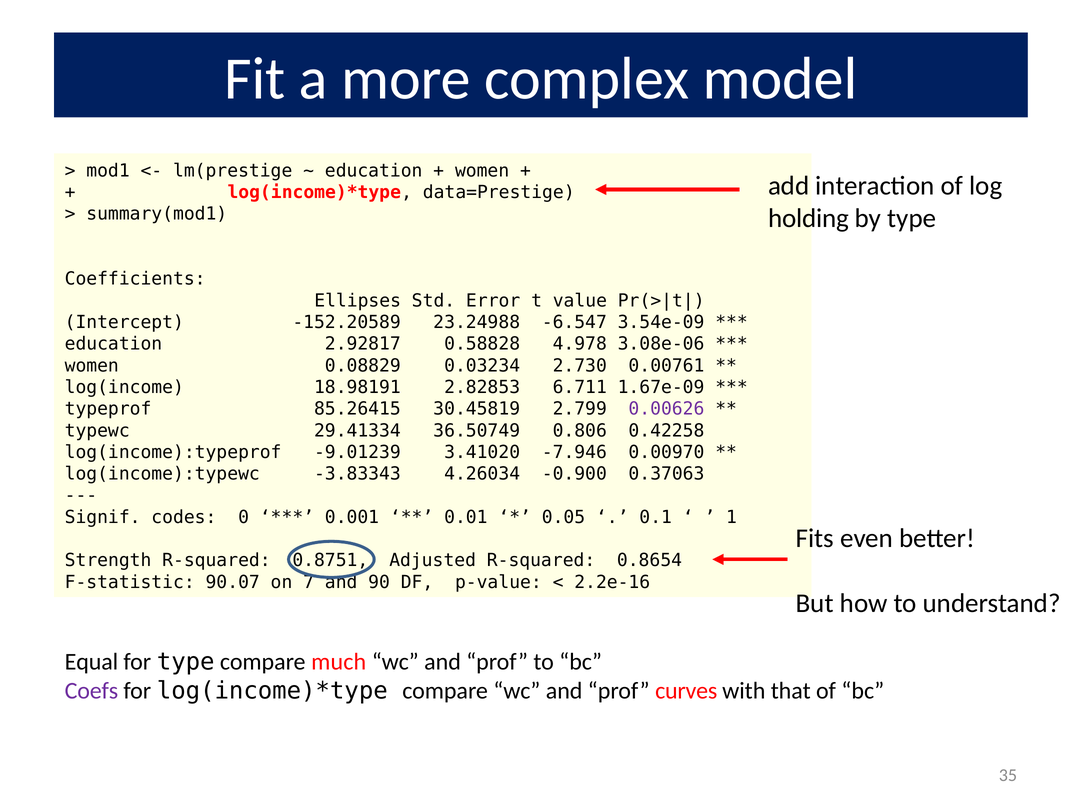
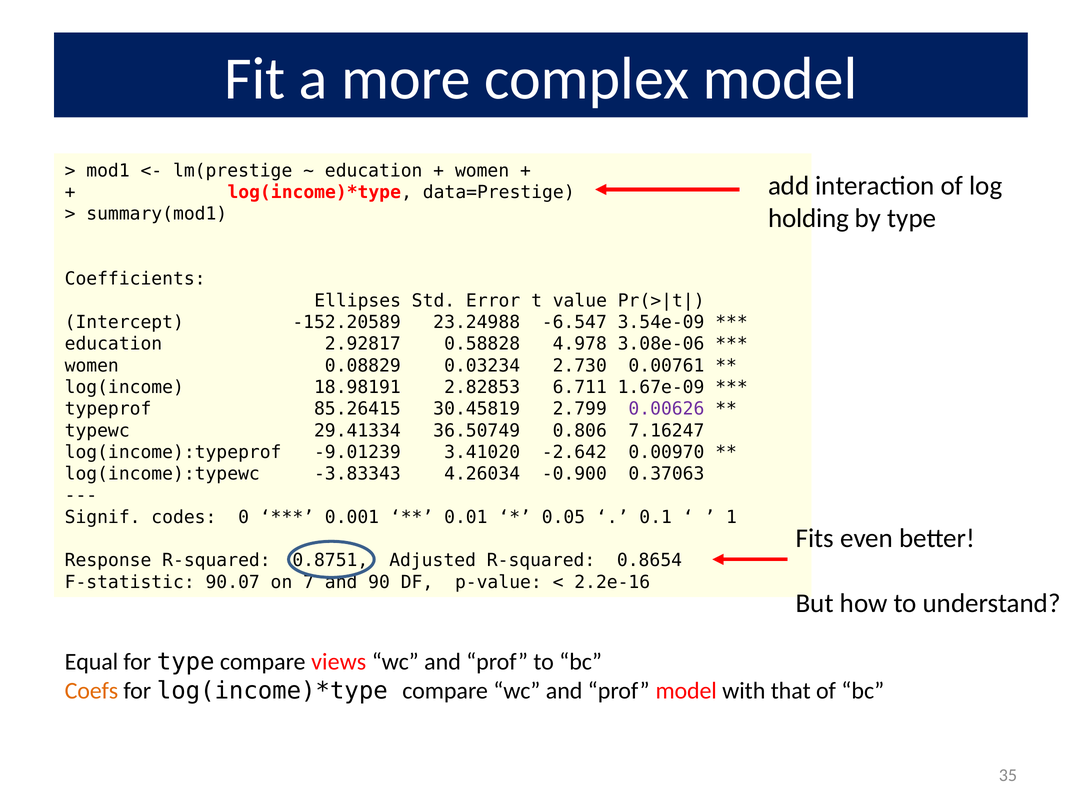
0.42258: 0.42258 -> 7.16247 (666, 430)
-7.946: -7.946 -> -2.642 (574, 452)
Strength: Strength -> Response (108, 560)
much: much -> views (339, 662)
Coefs colour: purple -> orange (91, 690)
prof curves: curves -> model (686, 690)
